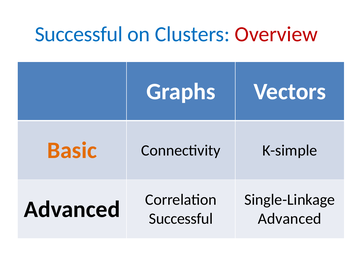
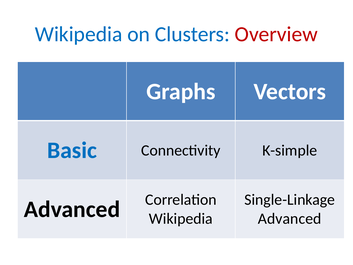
Successful: Successful -> Wikipedia (79, 34)
Basic colour: orange -> blue (72, 150)
Successful: Successful -> Wikipedia (181, 219)
